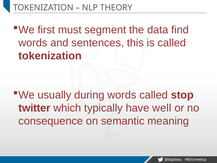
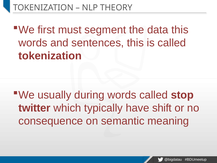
data find: find -> this (180, 30)
well: well -> shift (162, 108)
